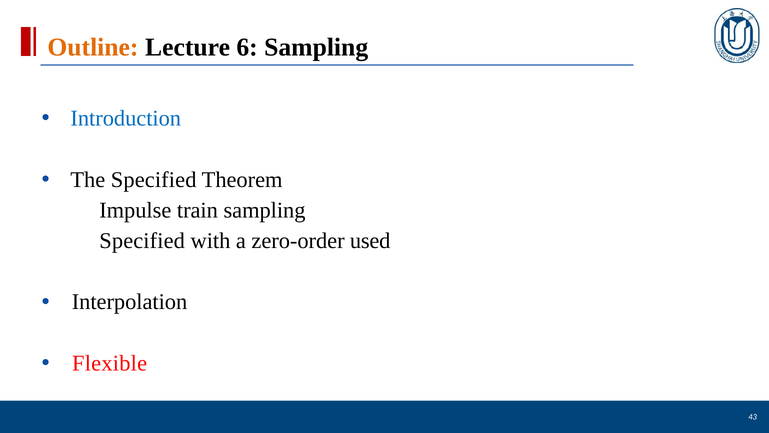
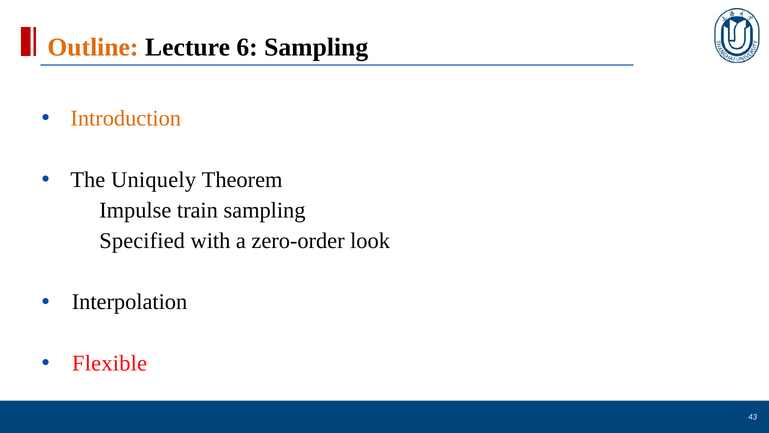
Introduction colour: blue -> orange (126, 118)
The Specified: Specified -> Uniquely (154, 179)
used: used -> look (370, 241)
